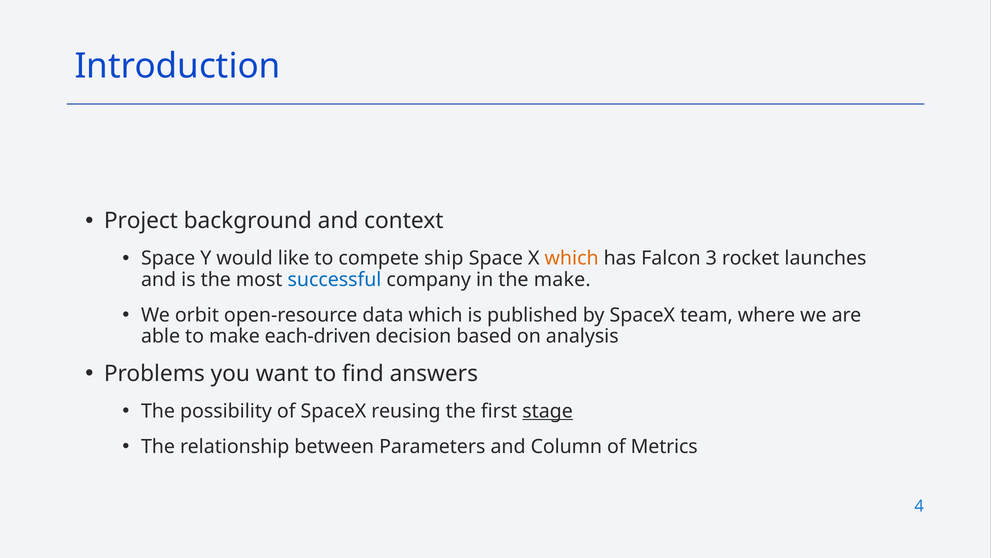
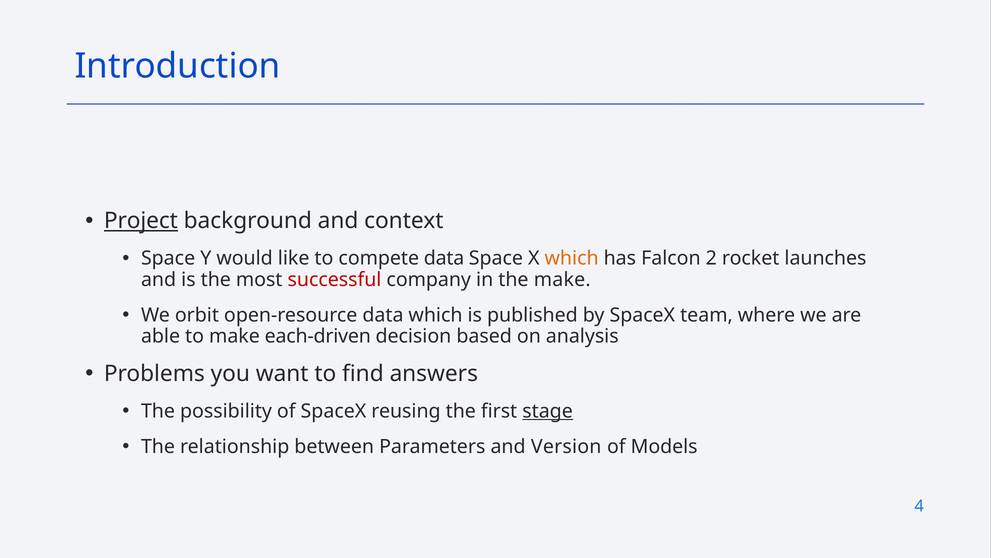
Project underline: none -> present (141, 221)
compete ship: ship -> data (444, 258)
3: 3 -> 2 (711, 258)
successful colour: blue -> red (335, 279)
Column: Column -> Version (566, 446)
Metrics: Metrics -> Models (664, 446)
